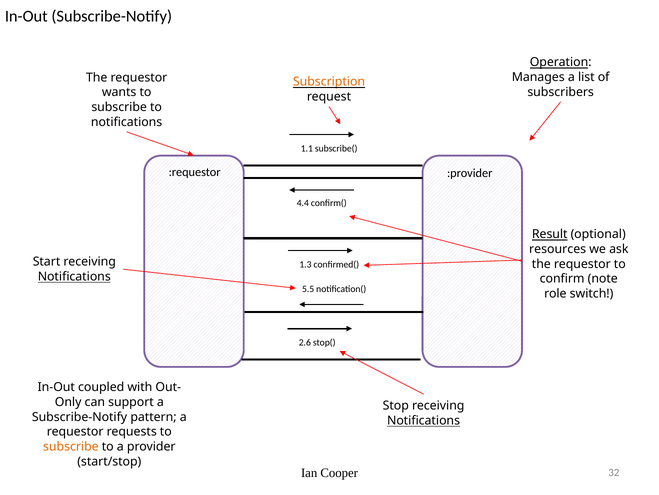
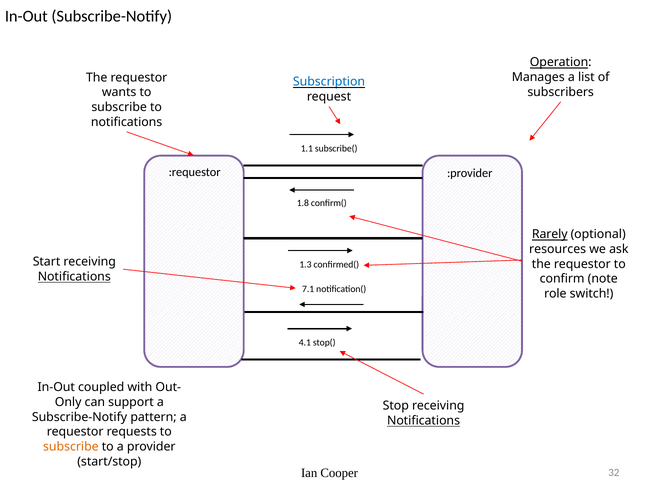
Subscription colour: orange -> blue (329, 82)
4.4: 4.4 -> 1.8 (303, 203)
Result: Result -> Rarely (550, 234)
5.5: 5.5 -> 7.1 (308, 288)
2.6: 2.6 -> 4.1 (305, 342)
